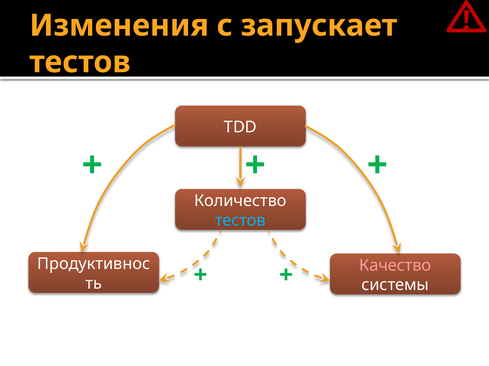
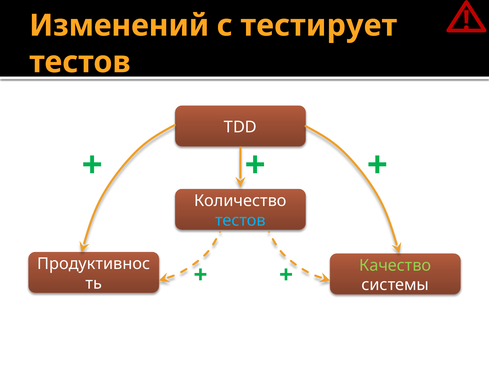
Изменения: Изменения -> Изменений (119, 26)
запускает: запускает -> тестирует (319, 26)
Качество colour: pink -> light green (395, 266)
